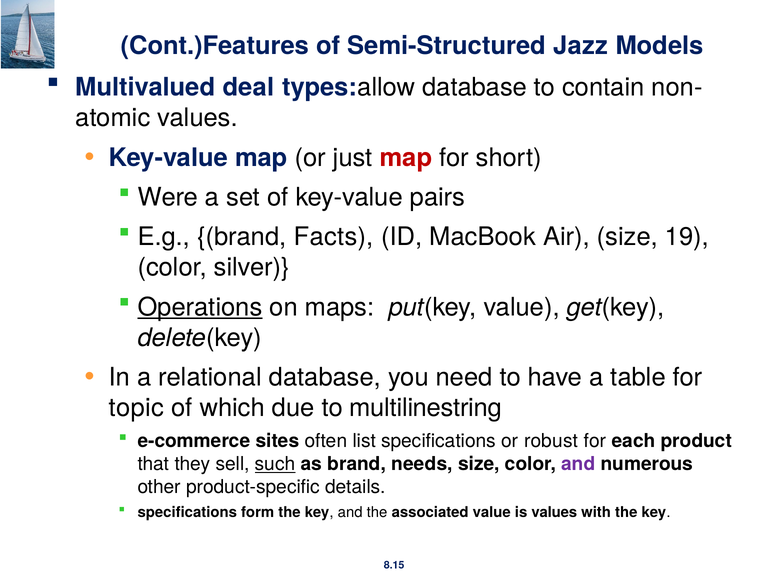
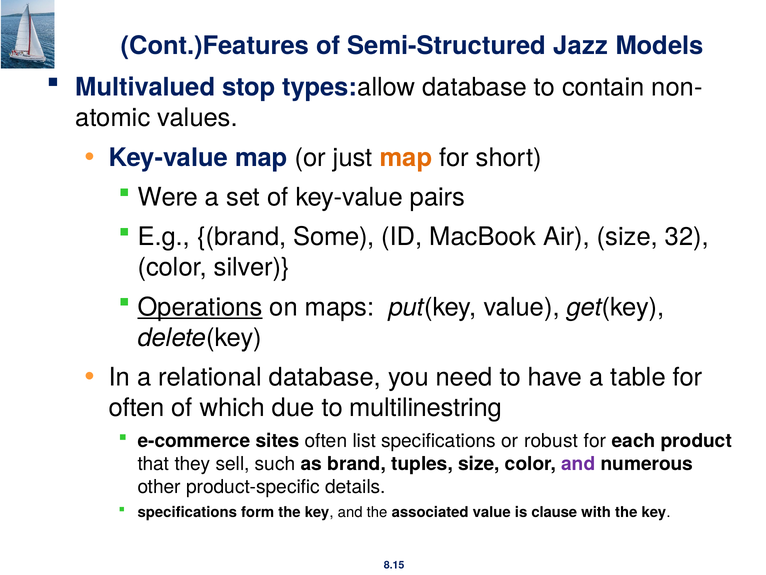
deal: deal -> stop (249, 87)
map colour: red -> orange (406, 157)
Facts: Facts -> Some (334, 237)
19: 19 -> 32 (687, 237)
topic: topic -> often (137, 408)
such underline: present -> none (275, 464)
needs: needs -> tuples (422, 464)
is values: values -> clause (554, 512)
